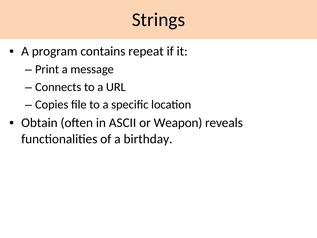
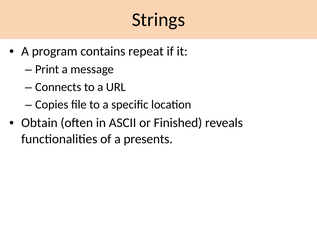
Weapon: Weapon -> Finished (178, 123)
birthday: birthday -> presents (148, 139)
